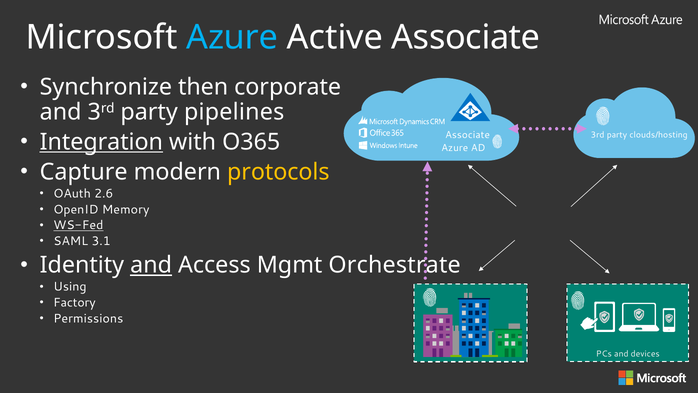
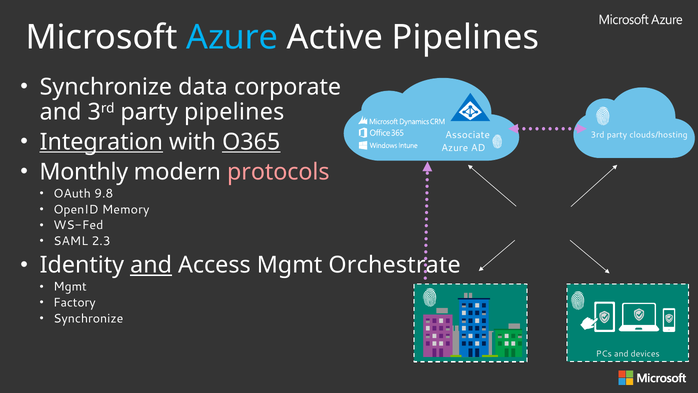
Active Associate: Associate -> Pipelines (466, 37)
then: then -> data (203, 87)
O365 underline: none -> present (251, 142)
Capture: Capture -> Monthly (84, 172)
protocols colour: yellow -> pink (278, 172)
2.6: 2.6 -> 9.8 (104, 193)
WS-Fed underline: present -> none (78, 225)
3.1: 3.1 -> 2.3 (101, 241)
Using: Using -> Mgmt (70, 287)
Permissions: Permissions -> Synchronize (88, 318)
